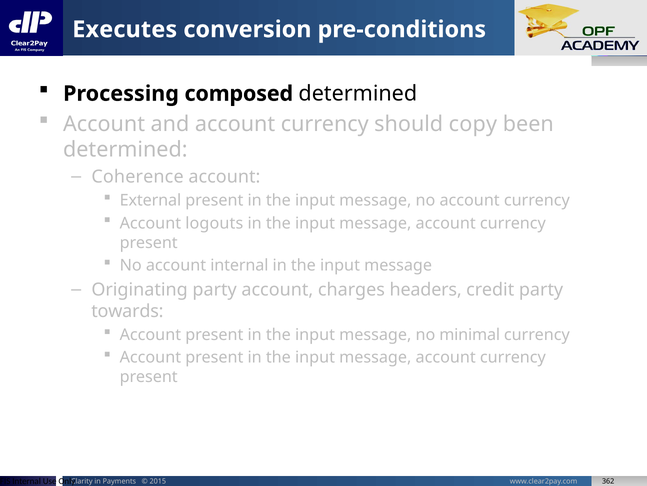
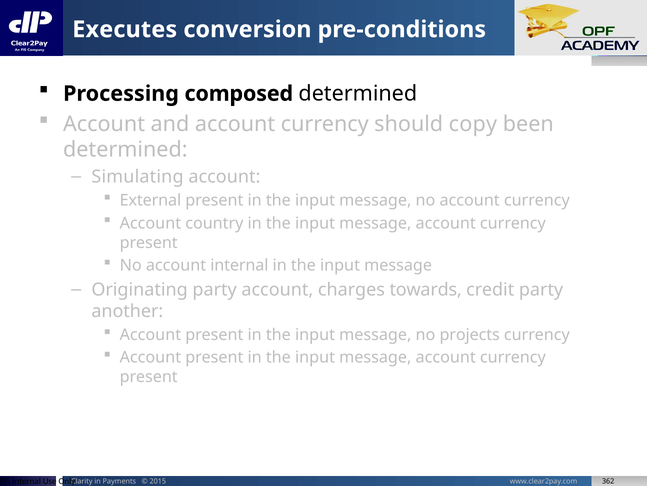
Coherence: Coherence -> Simulating (138, 177)
logouts: logouts -> country (214, 223)
headers: headers -> towards (426, 289)
towards: towards -> another (127, 311)
minimal: minimal -> projects (470, 334)
